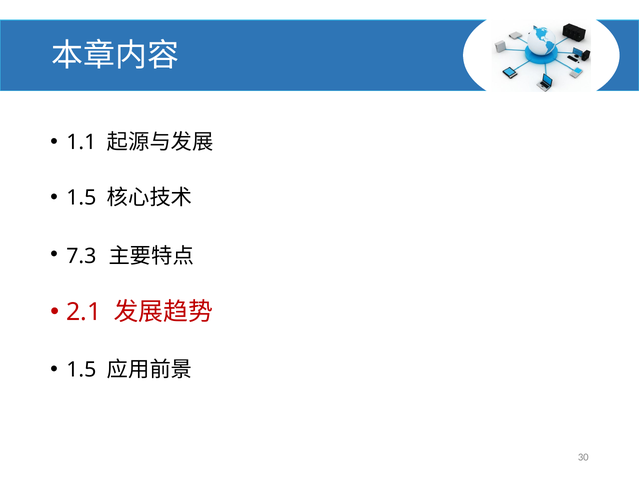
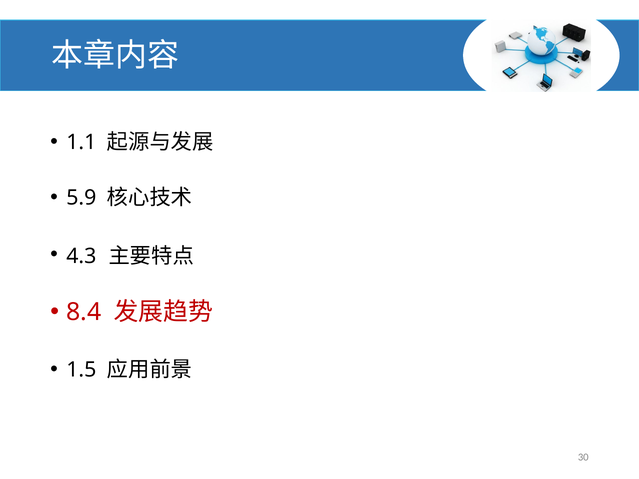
1.5: 1.5 -> 5.9 (81, 198)
7.3: 7.3 -> 4.3 (81, 256)
2.1: 2.1 -> 8.4 (84, 312)
